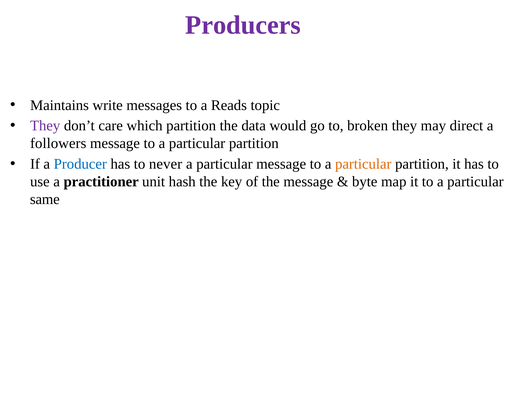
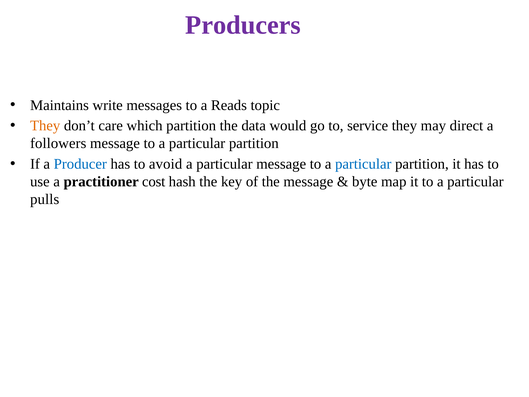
They colour: purple -> orange (45, 126)
broken: broken -> service (368, 126)
never: never -> avoid (166, 164)
particular colour: orange -> blue (363, 164)
unit: unit -> cost (154, 182)
same: same -> pulls (45, 199)
